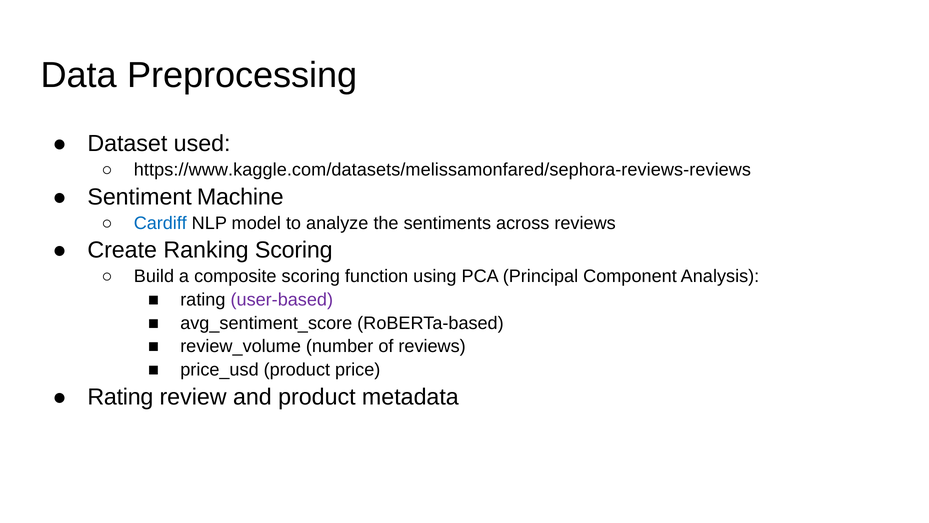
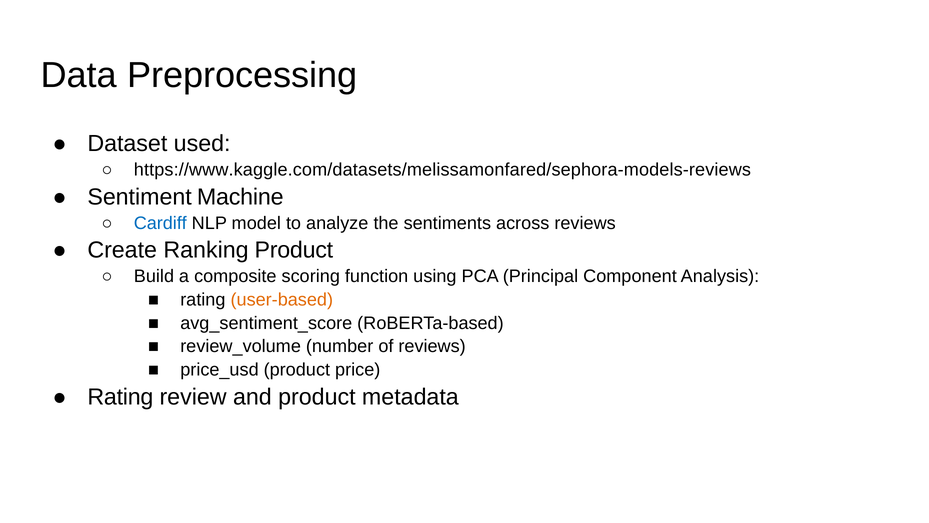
https://www.kaggle.com/datasets/melissamonfared/sephora-reviews-reviews: https://www.kaggle.com/datasets/melissamonfared/sephora-reviews-reviews -> https://www.kaggle.com/datasets/melissamonfared/sephora-models-reviews (442, 170)
Ranking Scoring: Scoring -> Product (294, 250)
user-based colour: purple -> orange (282, 300)
